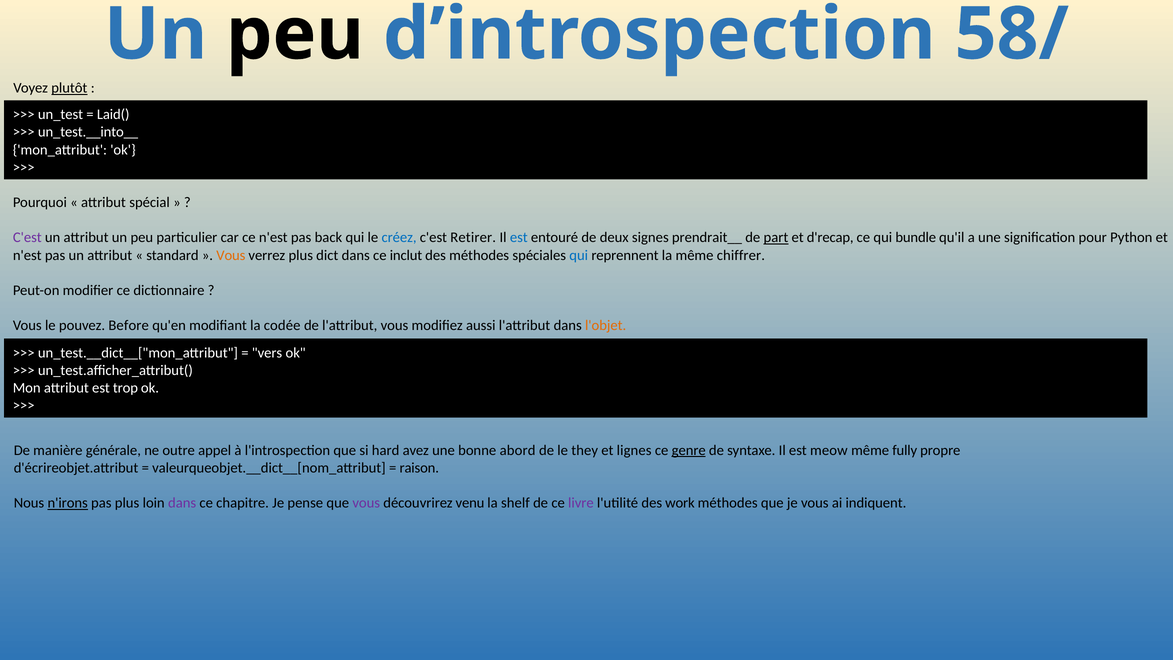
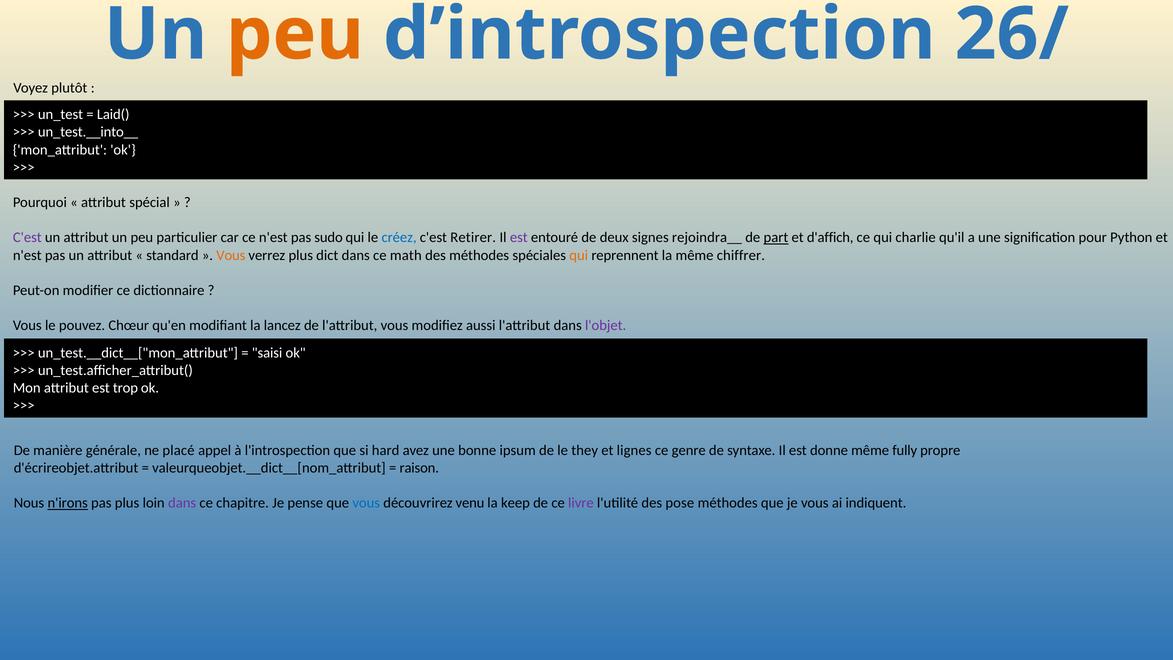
peu colour: black -> orange (295, 34)
58/: 58/ -> 26/ (1012, 34)
plutôt underline: present -> none (69, 88)
back: back -> sudo (329, 238)
est colour: blue -> purple (519, 238)
prendrait__: prendrait__ -> rejoindra__ (707, 238)
d'recap: d'recap -> d'affich (830, 238)
bundle: bundle -> charlie (916, 238)
inclut: inclut -> math (406, 255)
qui colour: blue -> orange (579, 255)
Before: Before -> Chœur (129, 326)
codée: codée -> lancez (282, 326)
l'objet colour: orange -> purple (606, 326)
vers: vers -> saisi (267, 353)
outre: outre -> placé (179, 450)
abord: abord -> ipsum (518, 450)
genre underline: present -> none (689, 450)
meow: meow -> donne (829, 450)
vous colour: purple -> blue (366, 503)
shelf: shelf -> keep (515, 503)
work: work -> pose (680, 503)
